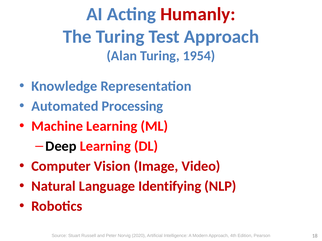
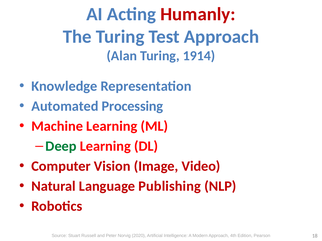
1954: 1954 -> 1914 (199, 56)
Deep colour: black -> green (61, 146)
Identifying: Identifying -> Publishing (170, 187)
